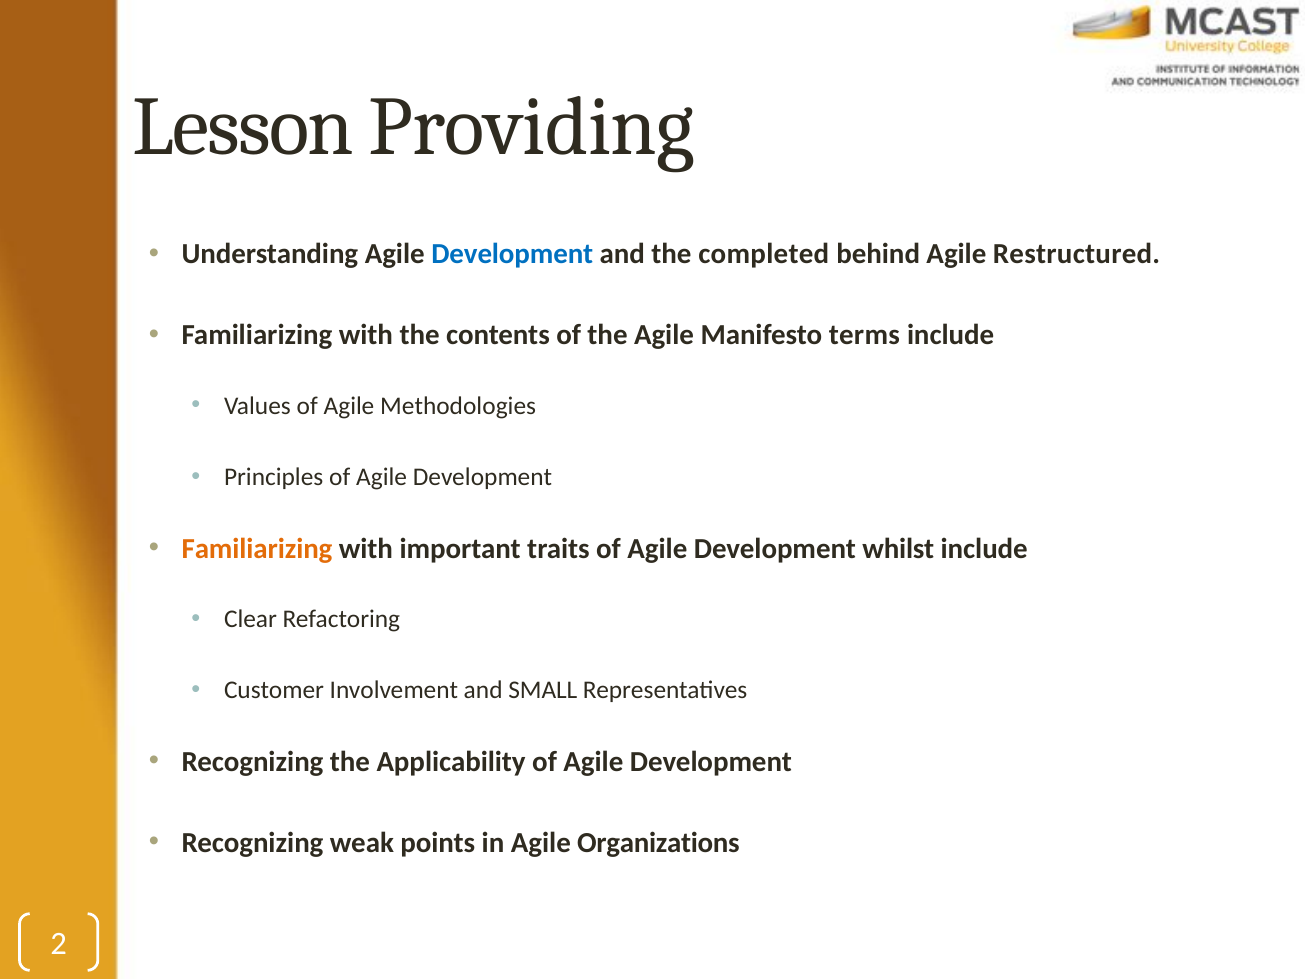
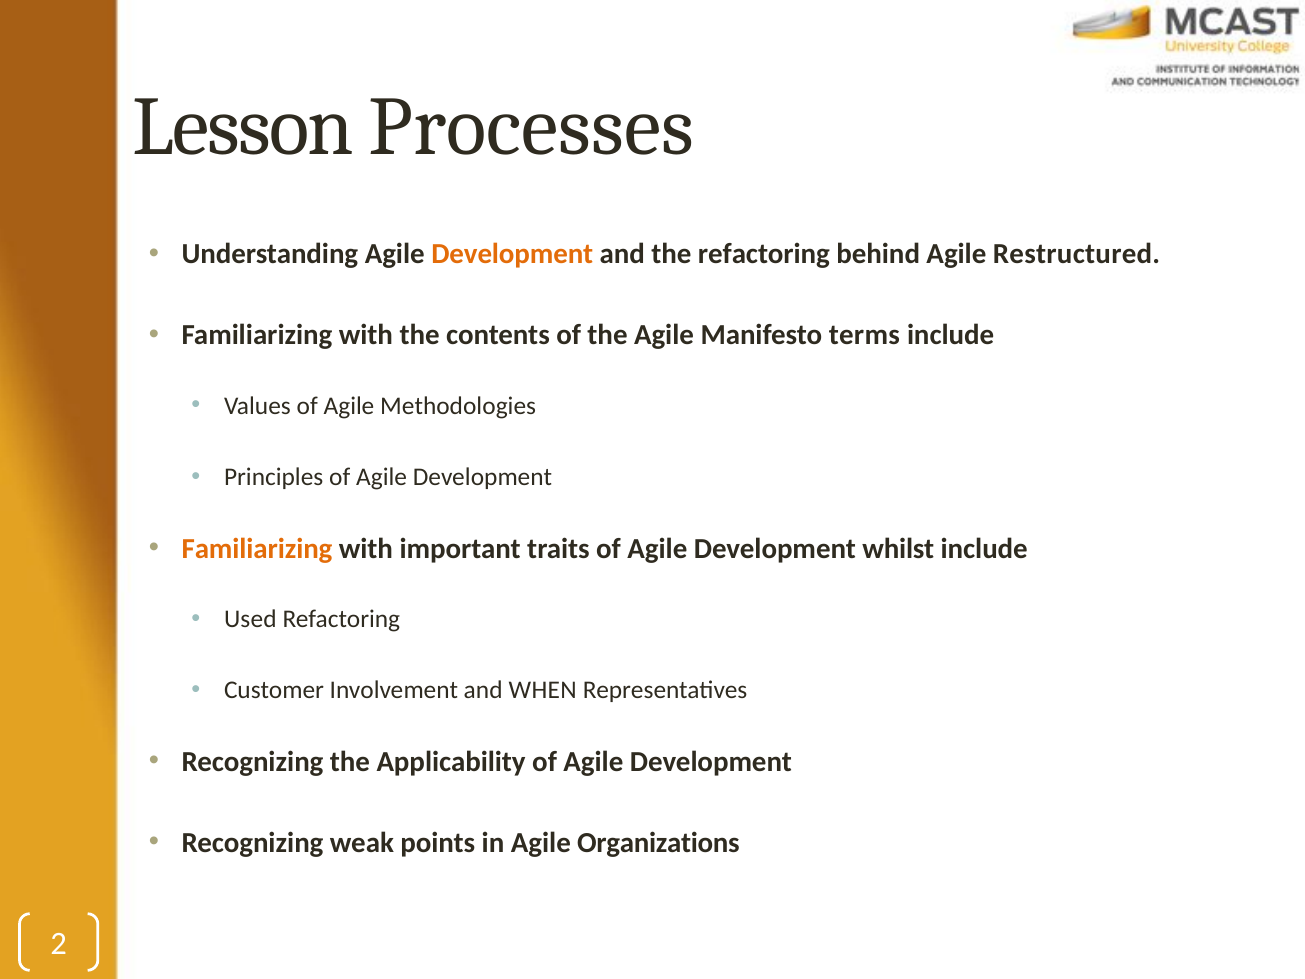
Providing: Providing -> Processes (531, 127)
Development colour: blue -> orange (512, 254)
the completed: completed -> refactoring (764, 254)
Clear: Clear -> Used (250, 619)
SMALL: SMALL -> WHEN (543, 690)
